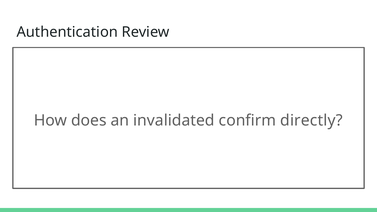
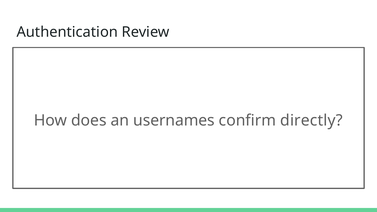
invalidated: invalidated -> usernames (174, 120)
